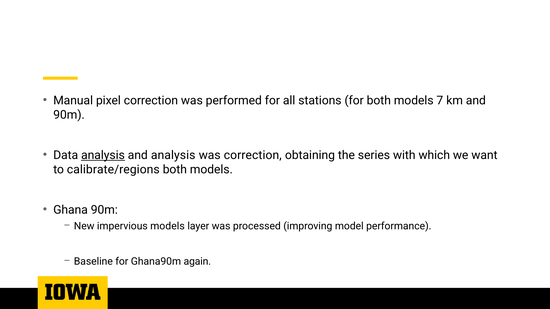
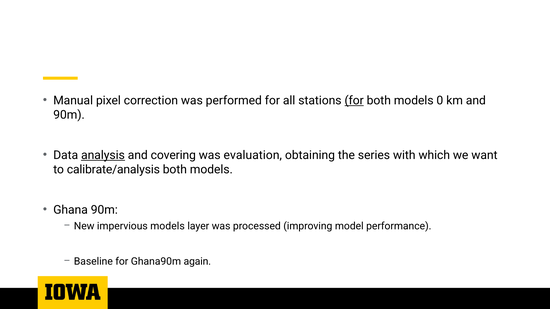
for underline: none -> present (354, 101)
7: 7 -> 0 (440, 101)
and analysis: analysis -> covering (173, 155)
was correction: correction -> evaluation (253, 155)
calibrate/regions: calibrate/regions -> calibrate/analysis (113, 170)
